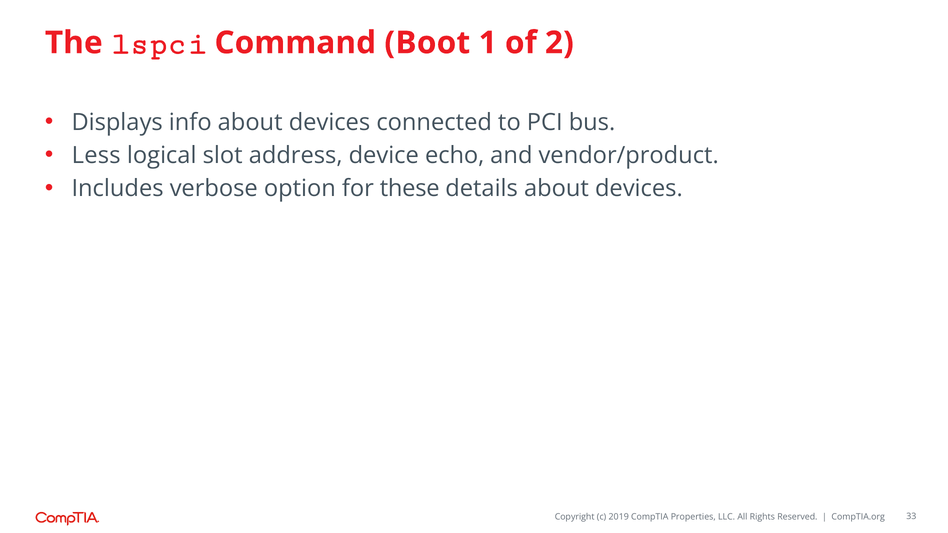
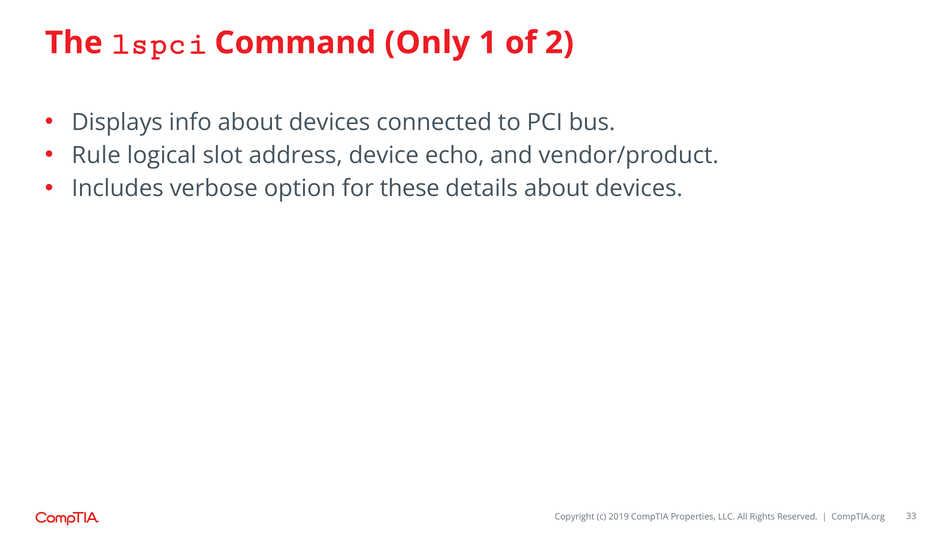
Boot: Boot -> Only (427, 43)
Less: Less -> Rule (96, 155)
